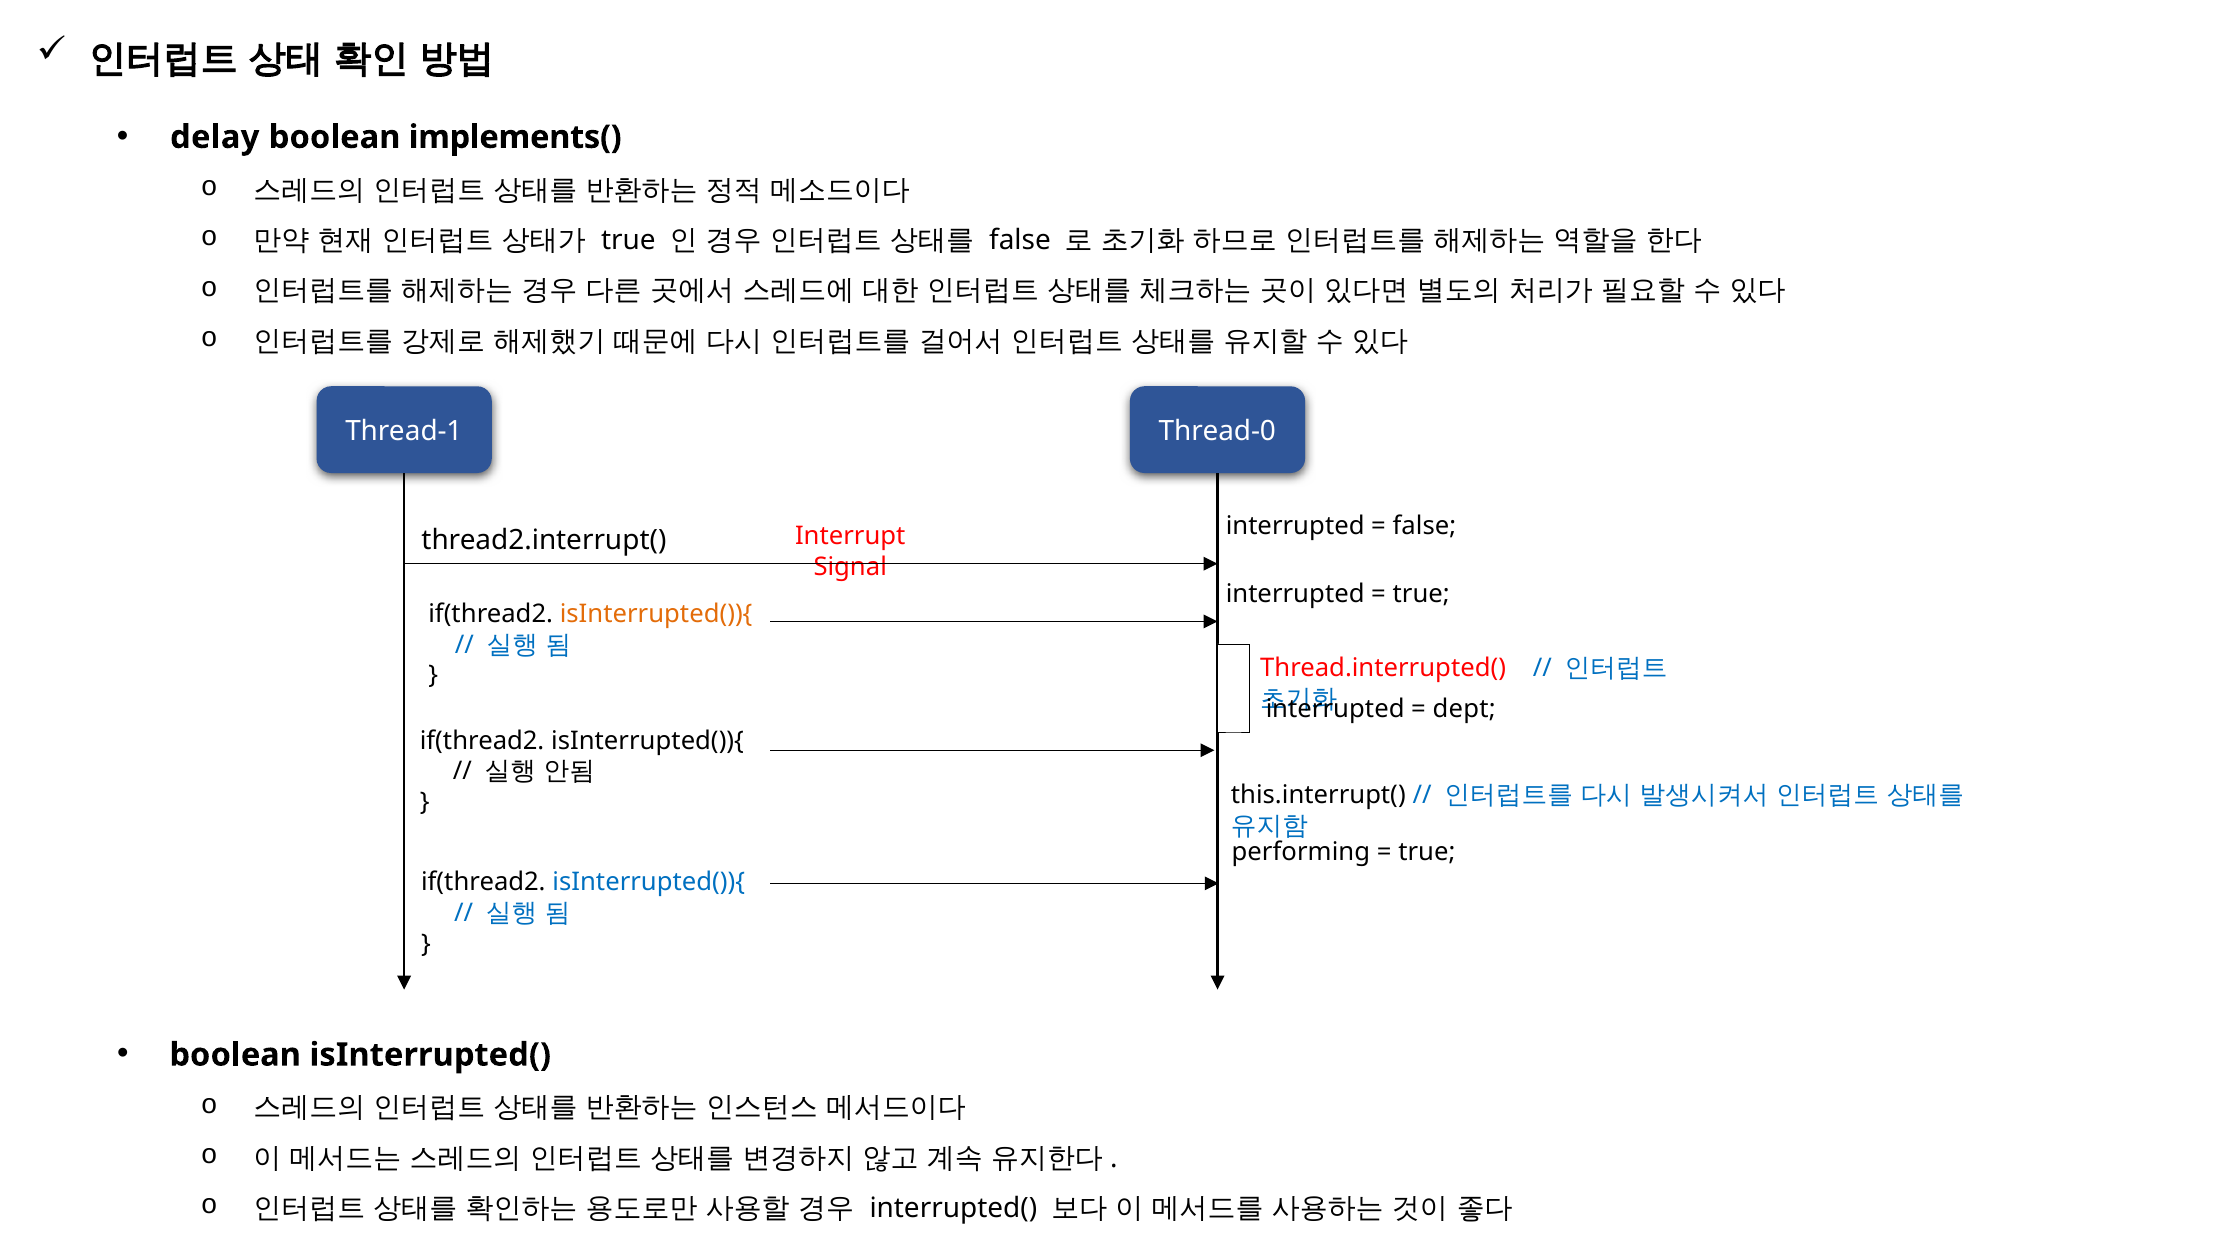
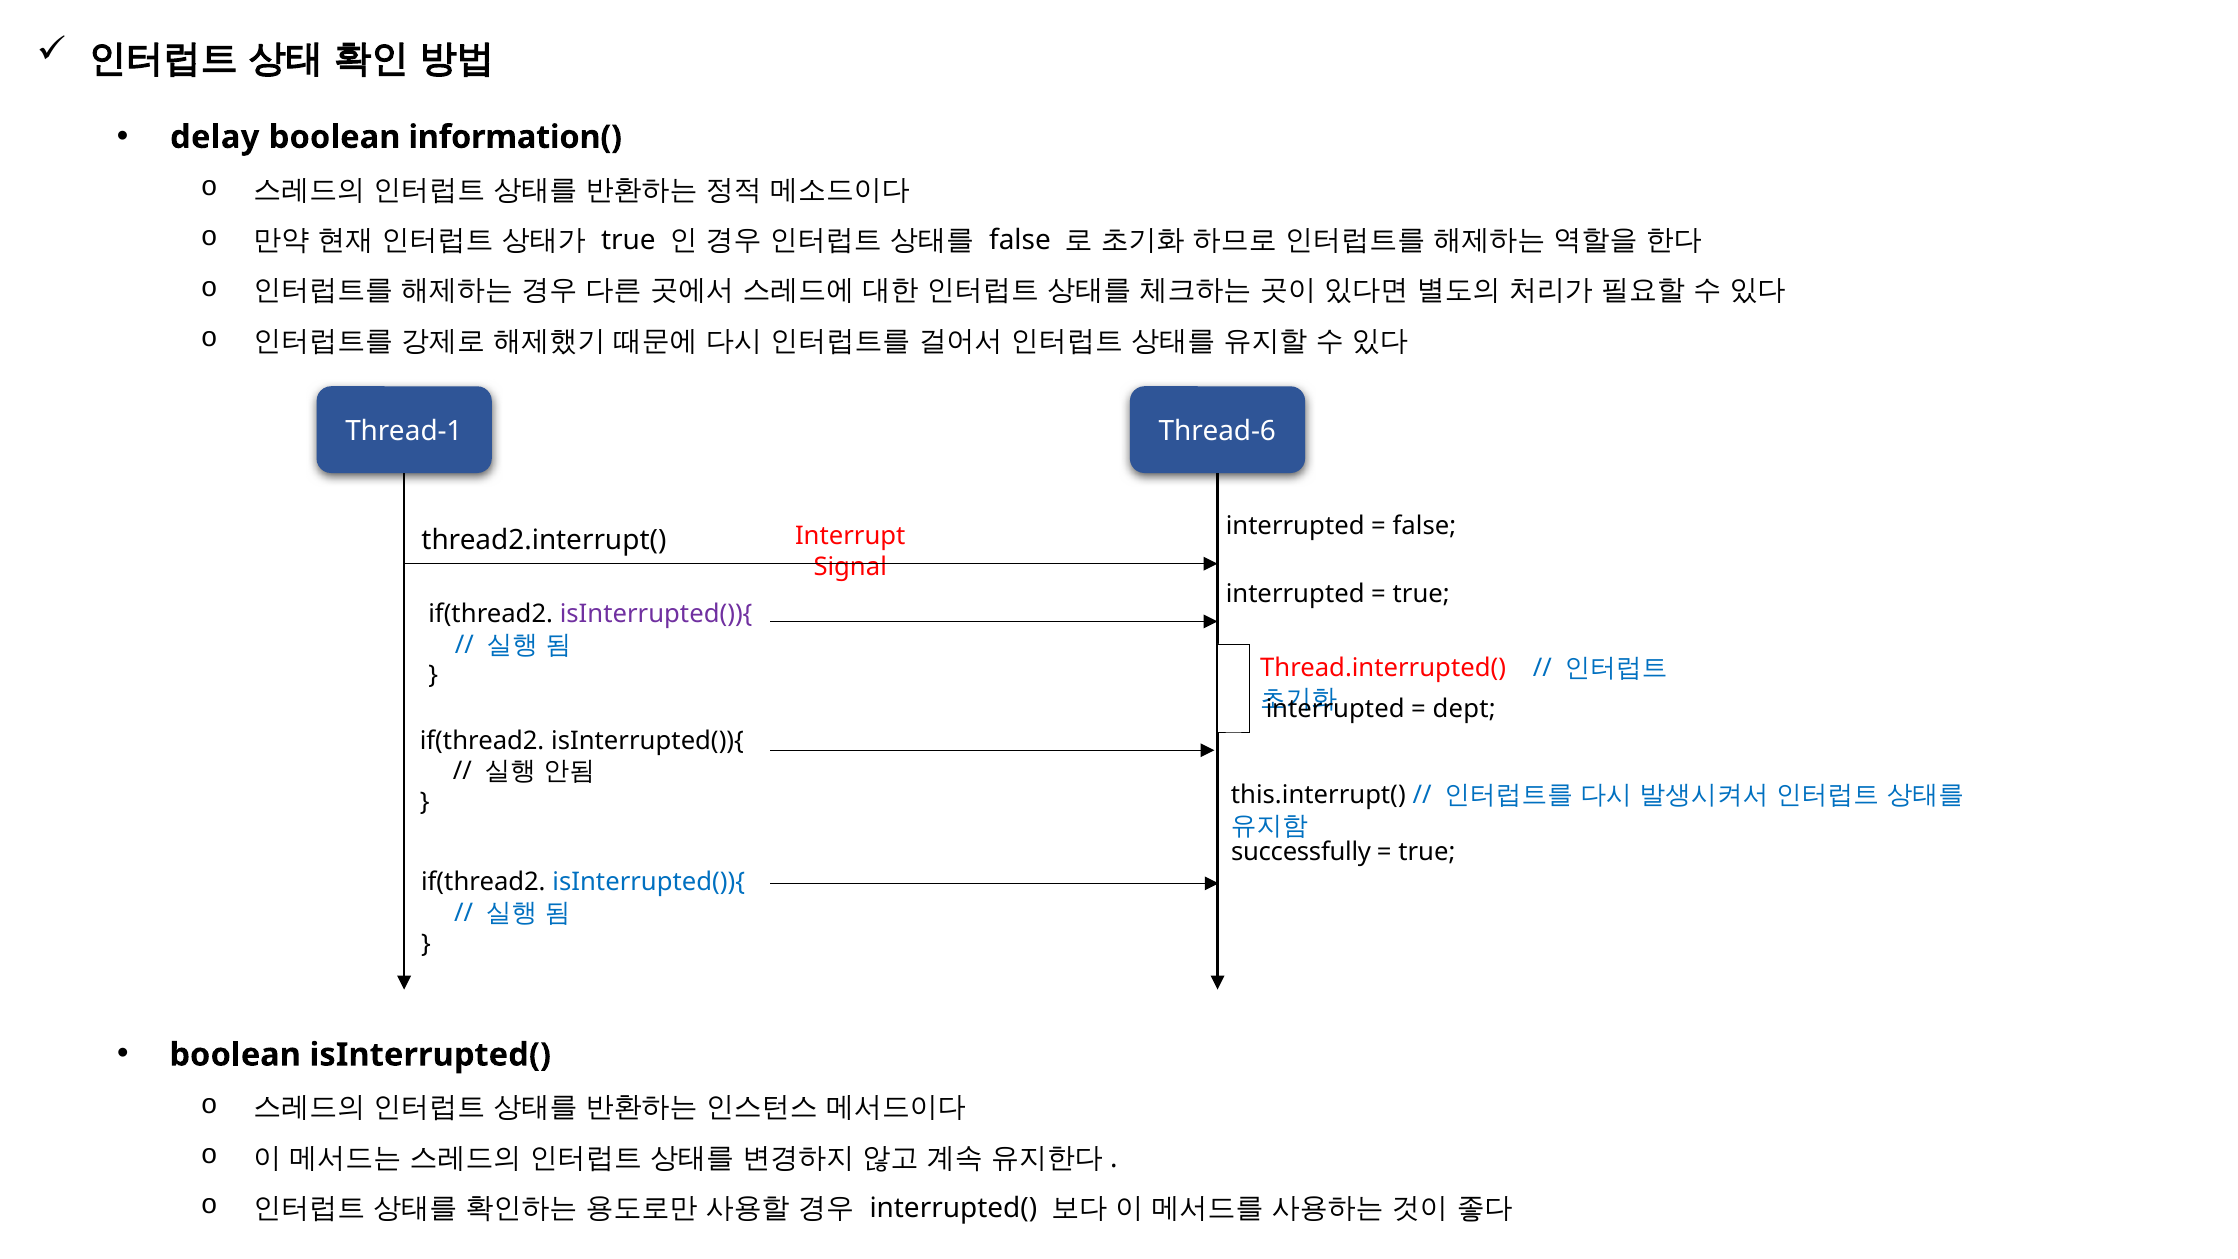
implements(: implements( -> information( (515, 137)
Thread-0: Thread-0 -> Thread-6 (1217, 431)
isInterrupted()){ colour: orange -> purple (656, 614)
performing: performing -> successfully (1301, 852)
